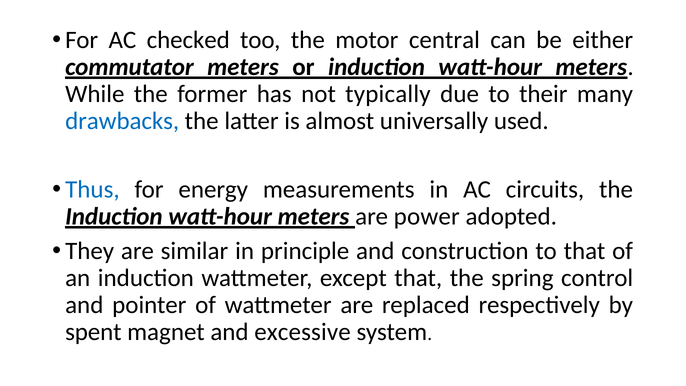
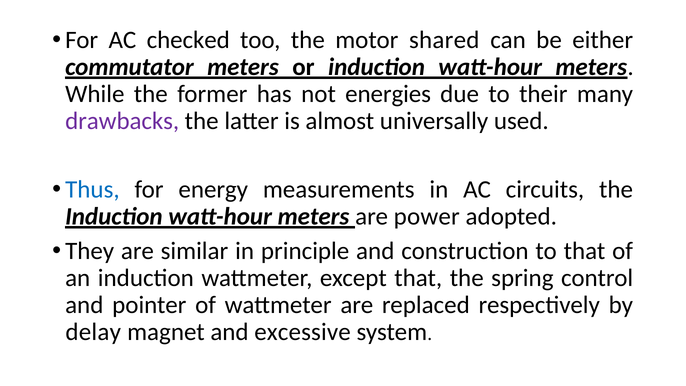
central: central -> shared (444, 40)
typically: typically -> energies (388, 94)
drawbacks colour: blue -> purple (122, 121)
spent: spent -> delay (93, 332)
